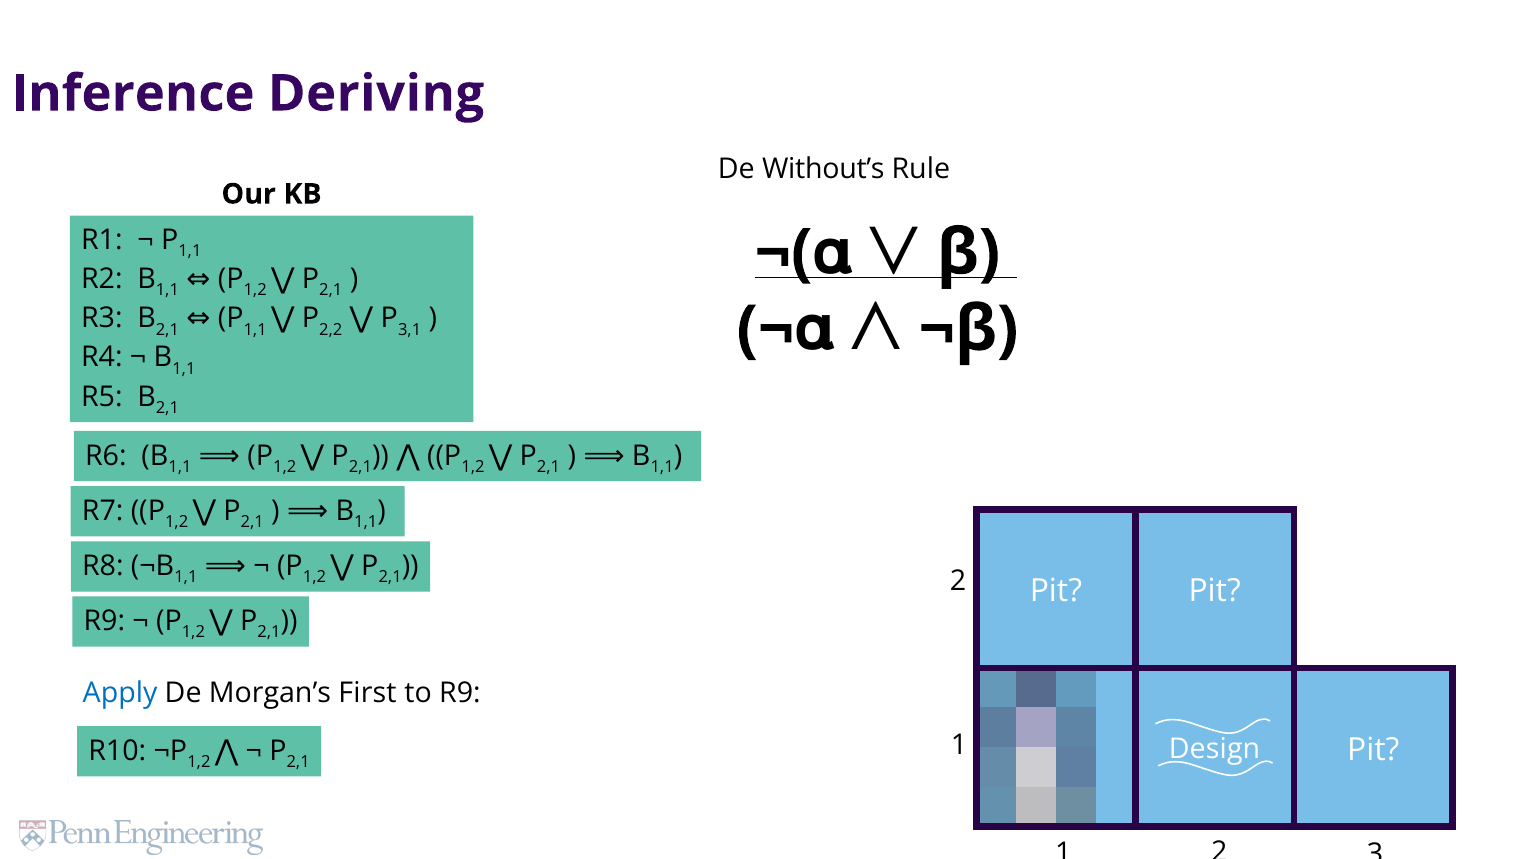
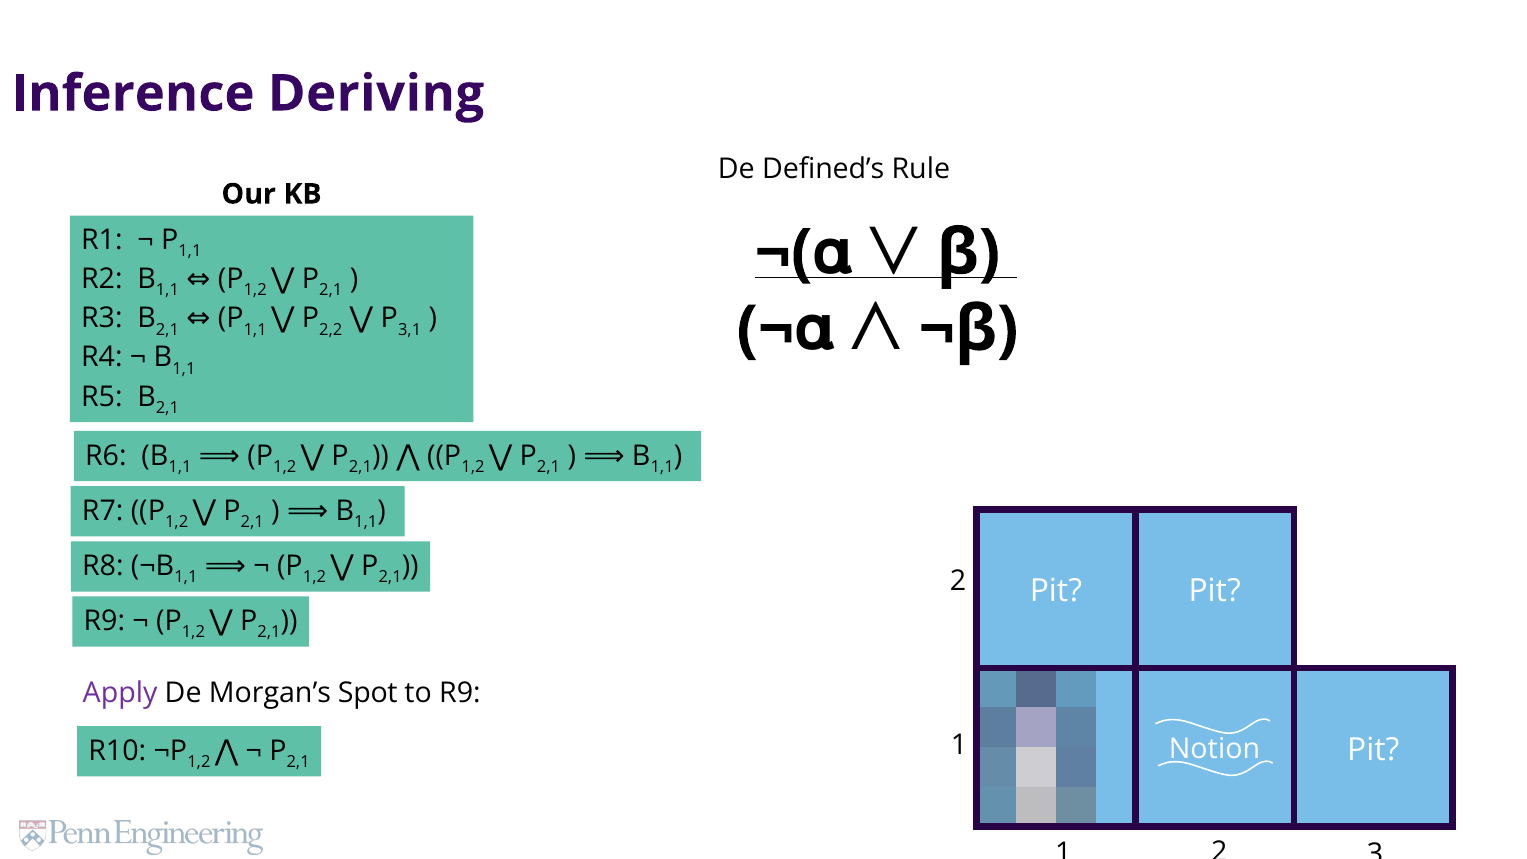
Without’s: Without’s -> Defined’s (823, 169)
Apply colour: blue -> purple (120, 693)
First: First -> Spot (368, 693)
Design: Design -> Notion (1215, 749)
